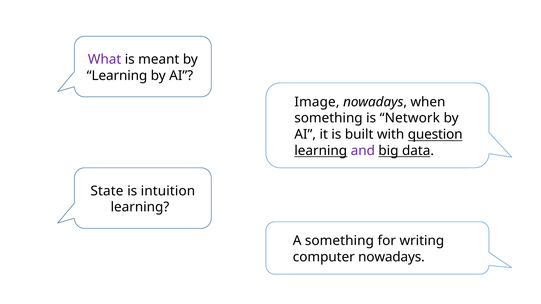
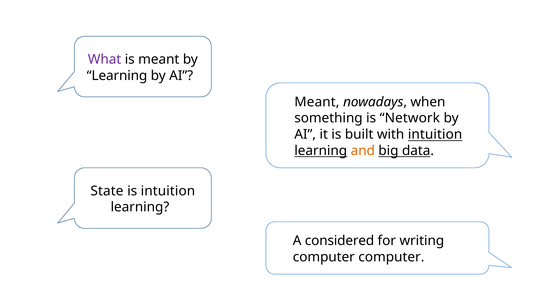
Image: Image -> Meant (317, 102)
with question: question -> intuition (435, 135)
and colour: purple -> orange (363, 151)
A something: something -> considered (340, 241)
computer nowadays: nowadays -> computer (391, 257)
